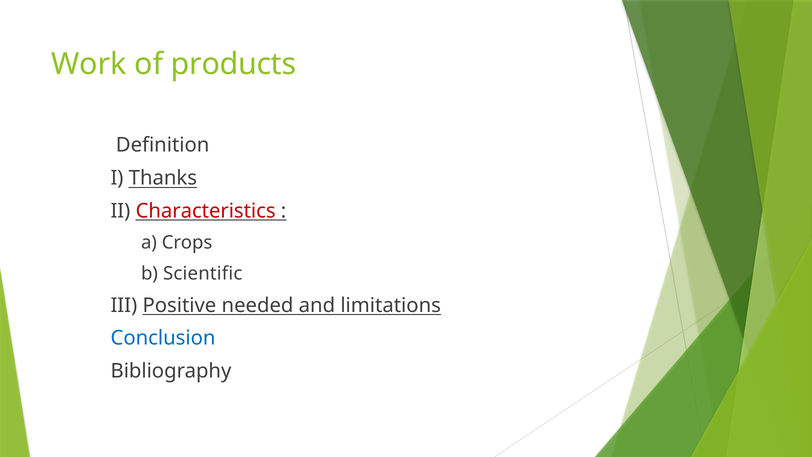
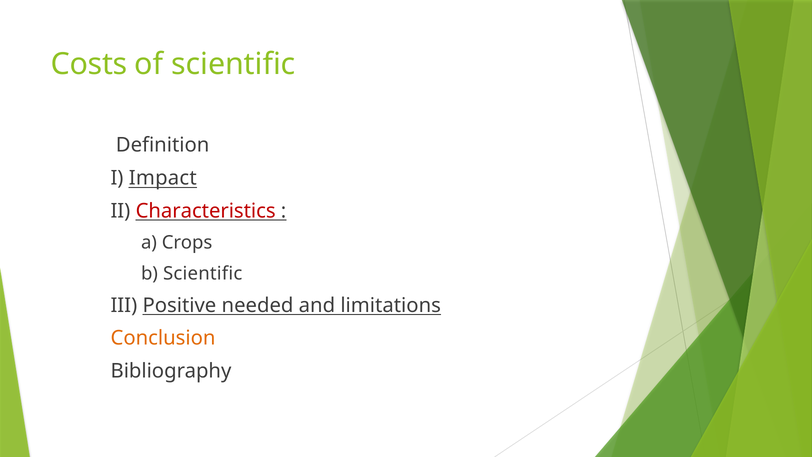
Work: Work -> Costs (89, 64)
of products: products -> scientific (233, 64)
Thanks: Thanks -> Impact (163, 178)
Conclusion colour: blue -> orange (163, 338)
